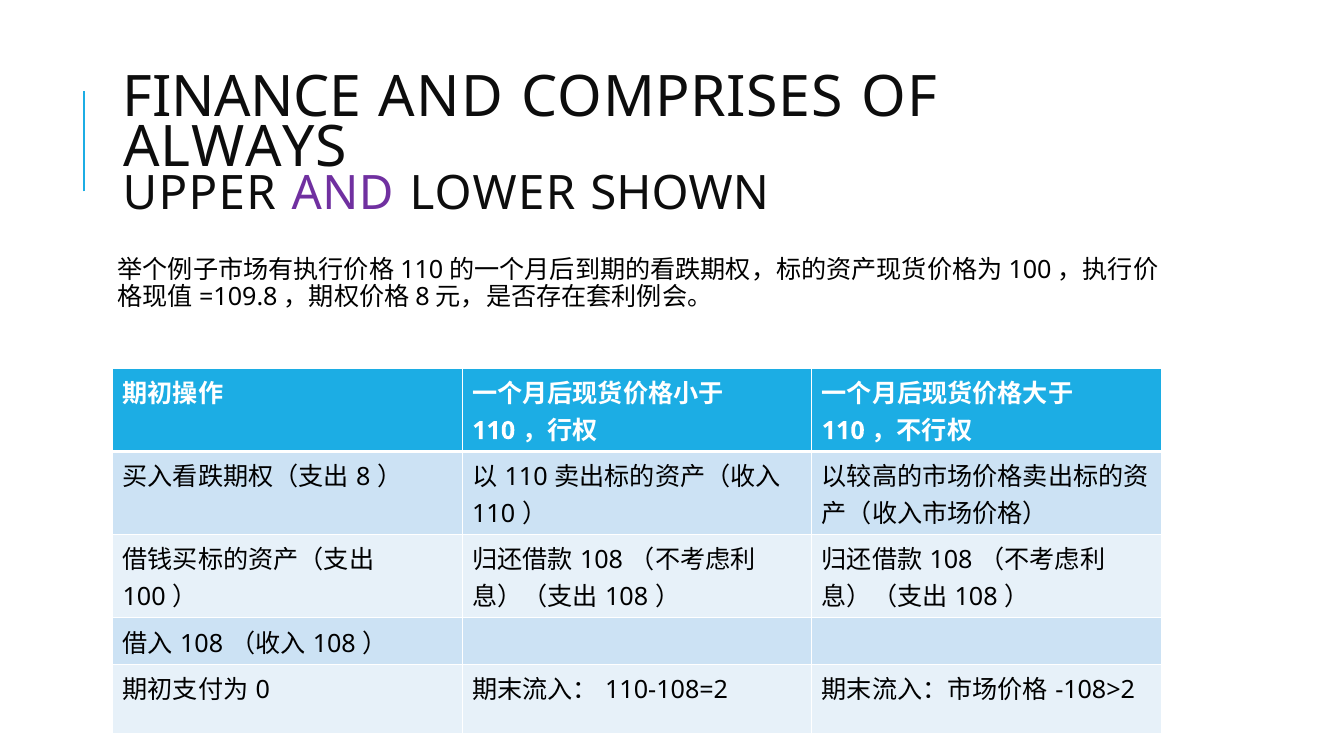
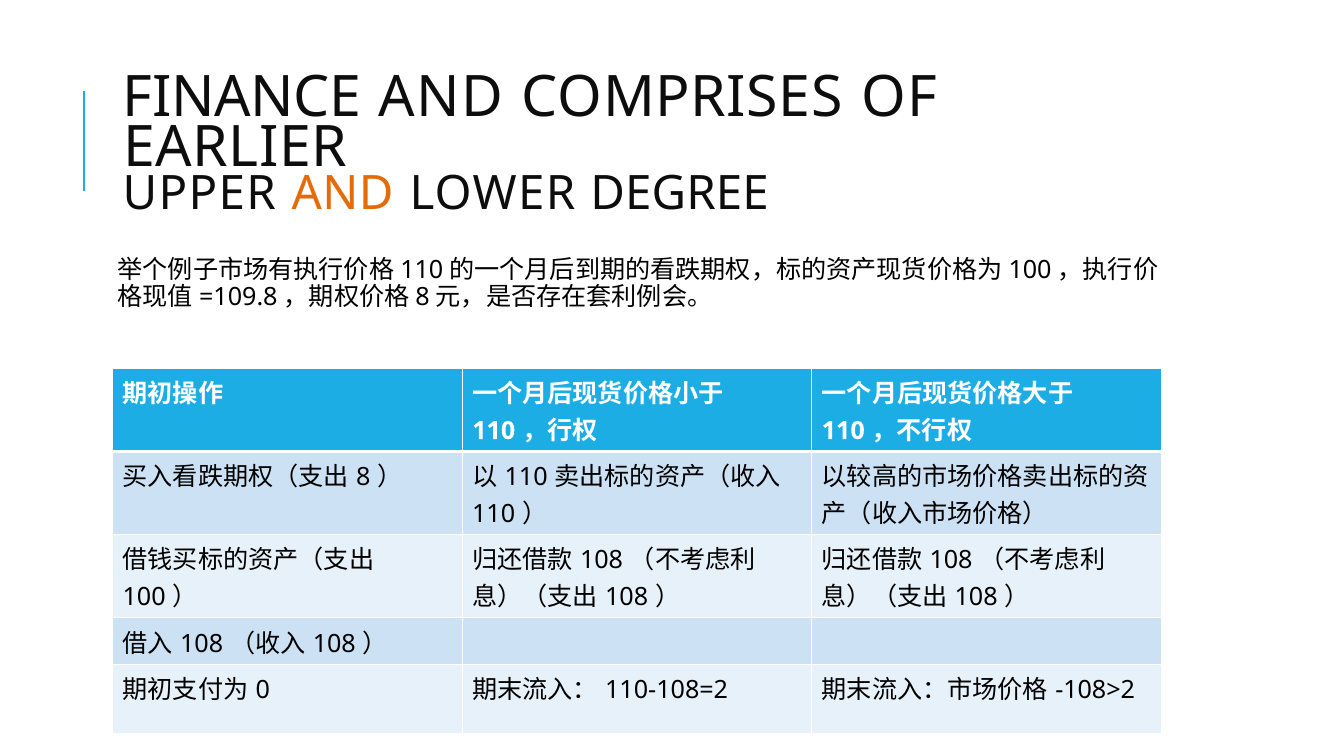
ALWAYS: ALWAYS -> EARLIER (235, 147)
AND colour: purple -> orange (343, 194)
SHOWN: SHOWN -> DEGREE (680, 194)
